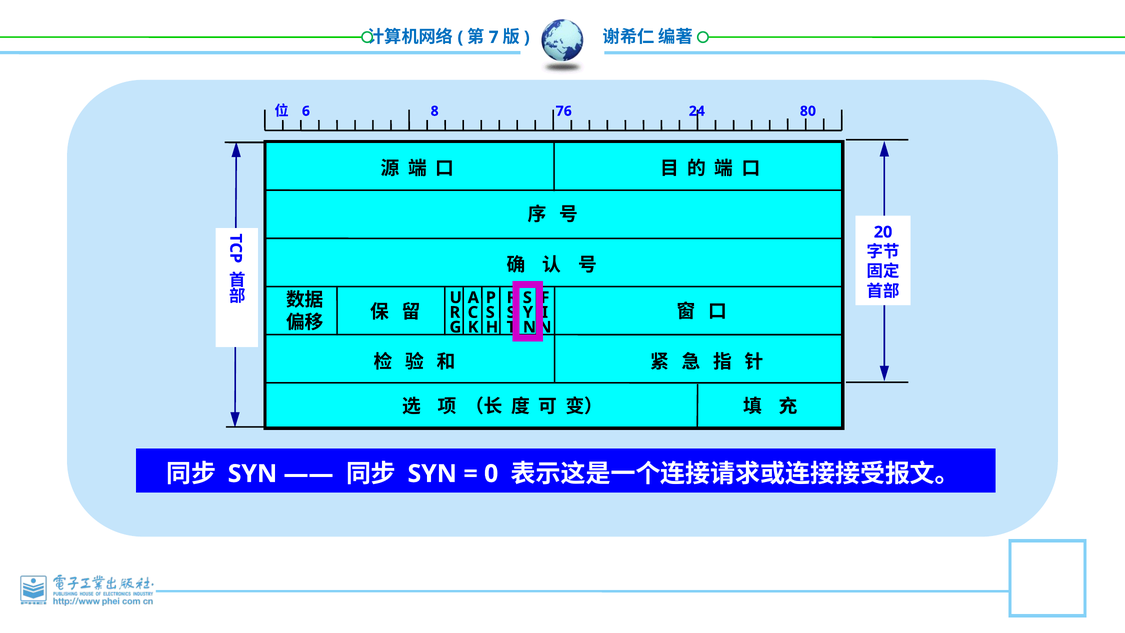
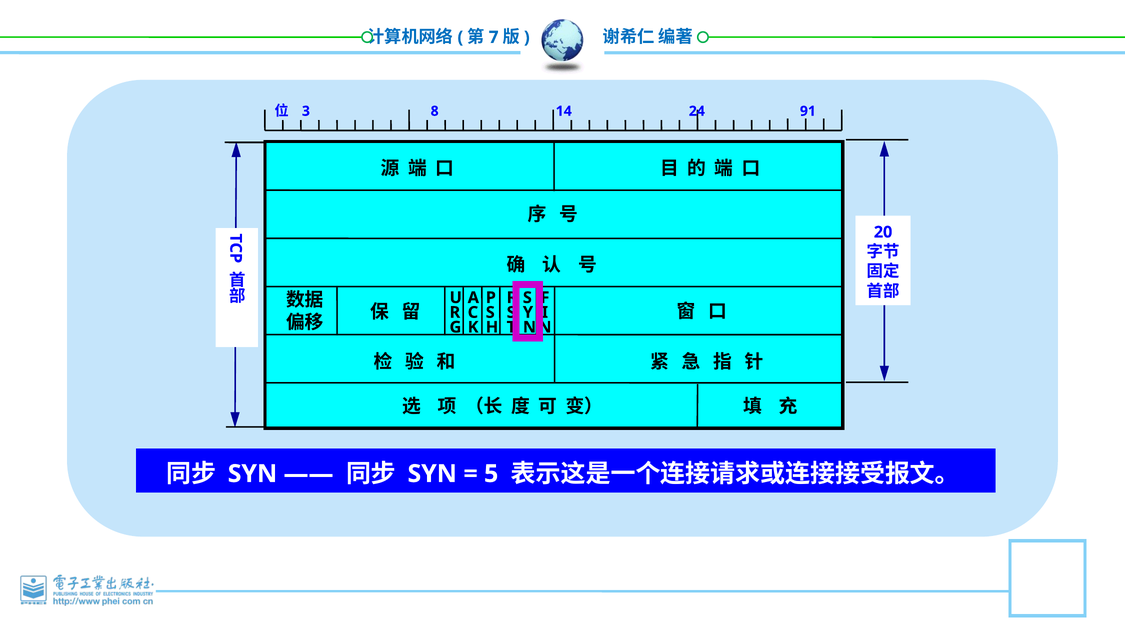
6: 6 -> 3 (306, 111)
76: 76 -> 14 (564, 111)
80: 80 -> 91 (808, 111)
0: 0 -> 5 (491, 474)
